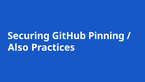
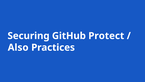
Pinning: Pinning -> Protect (106, 36)
